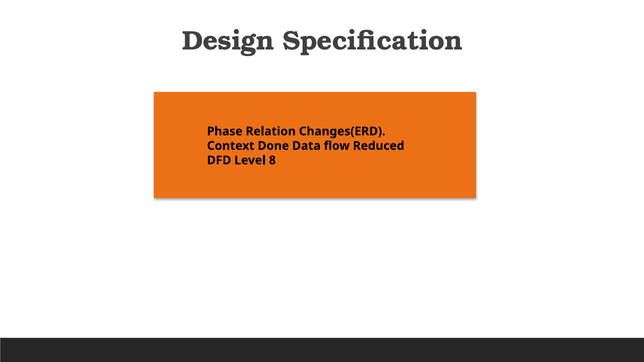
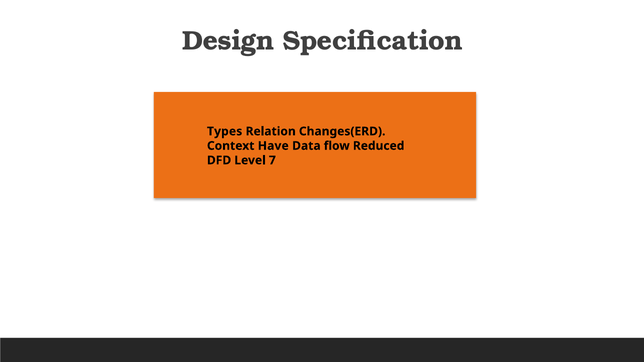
Phase: Phase -> Types (225, 131)
Done: Done -> Have (273, 146)
8: 8 -> 7 (272, 160)
